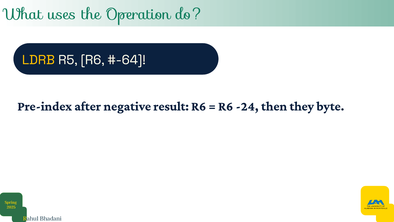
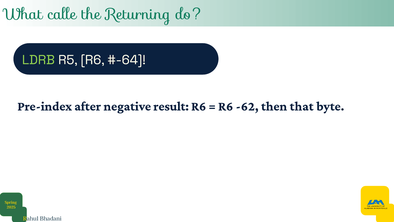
uses: uses -> calle (62, 14)
Operation: Operation -> Returning (138, 14)
LDRB colour: yellow -> light green (38, 60)
-24: -24 -> -62 (247, 106)
they: they -> that (302, 106)
